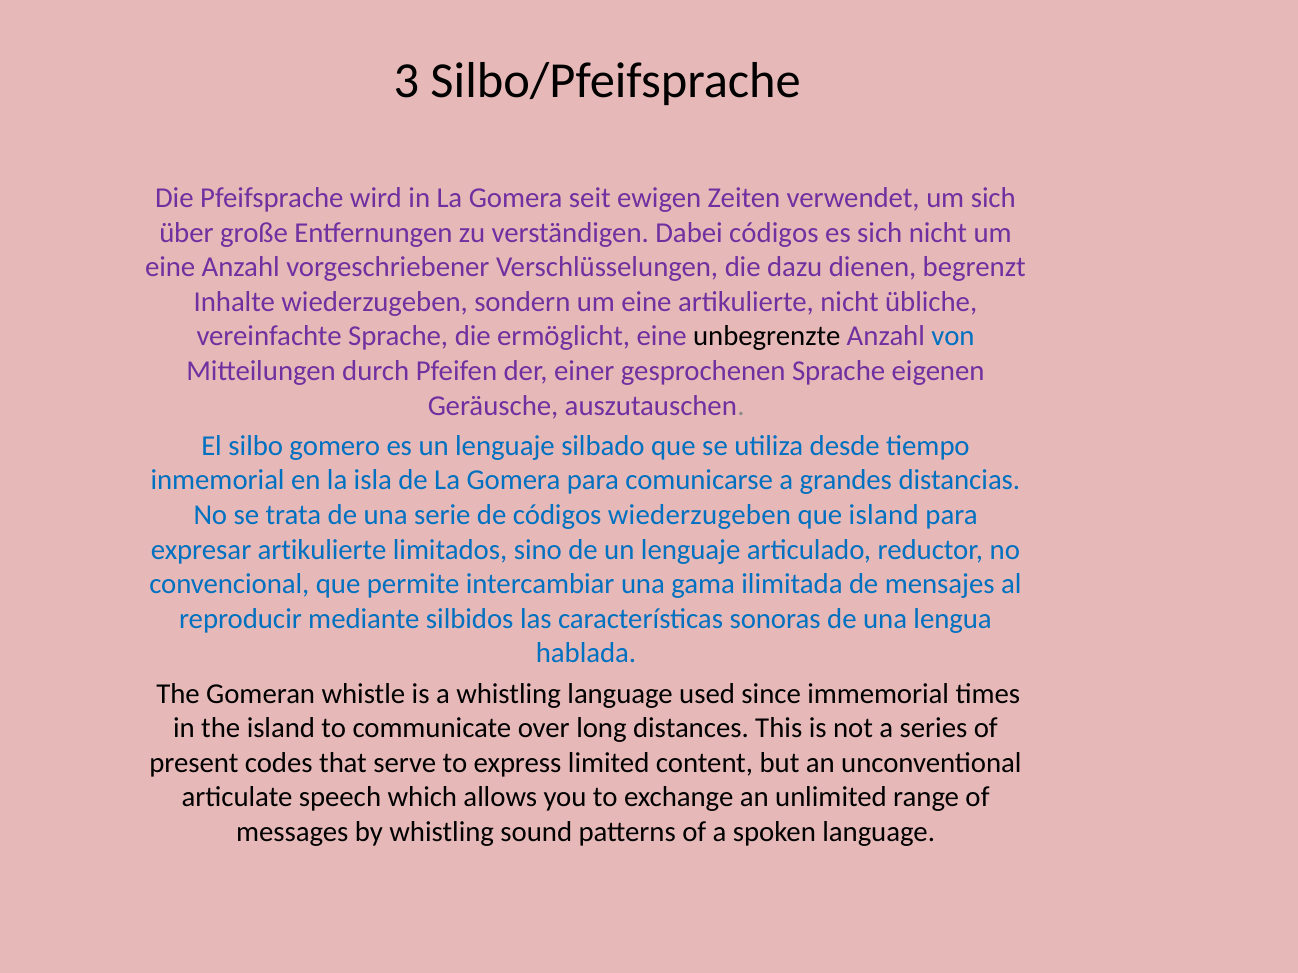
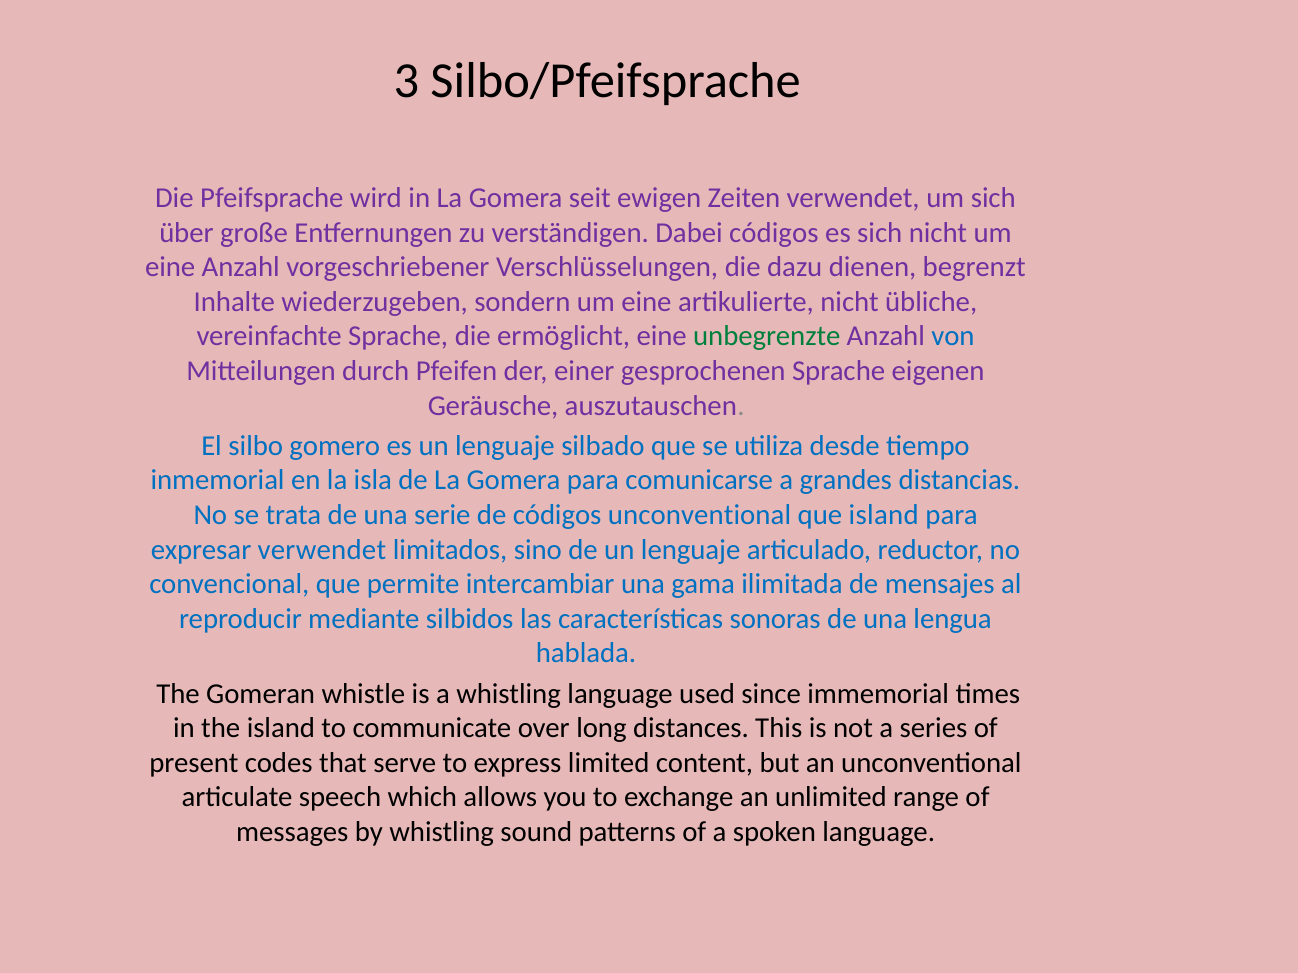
unbegrenzte colour: black -> green (767, 337)
códigos wiederzugeben: wiederzugeben -> unconventional (700, 515)
expresar artikulierte: artikulierte -> verwendet (322, 550)
